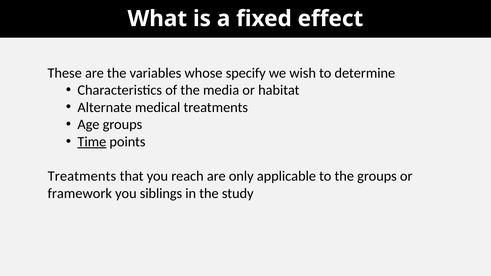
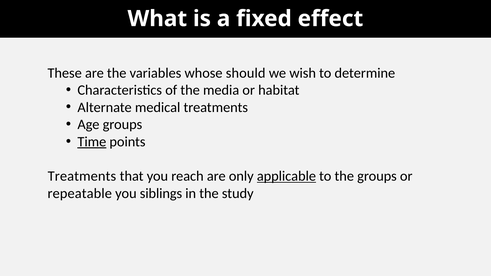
specify: specify -> should (246, 73)
applicable underline: none -> present (286, 176)
framework: framework -> repeatable (80, 193)
